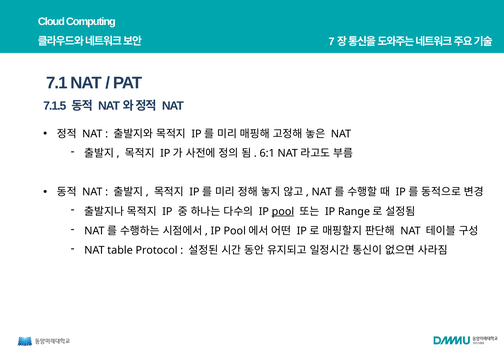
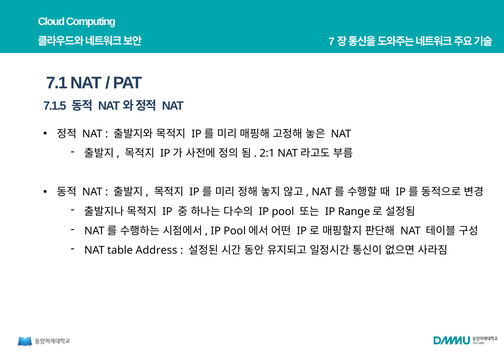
6:1: 6:1 -> 2:1 (267, 153)
pool underline: present -> none (283, 211)
Protocol: Protocol -> Address (156, 250)
